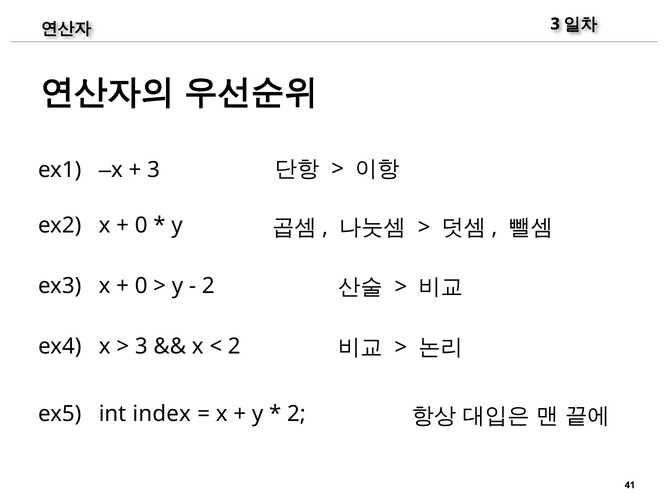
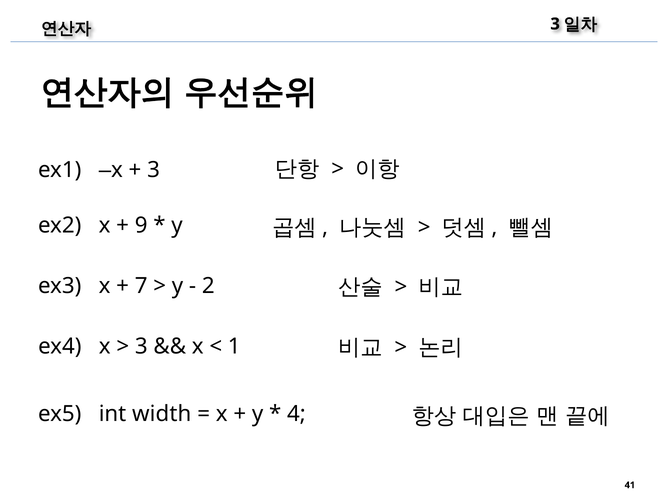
0: 0 -> 9 (141, 226)
0: 0 -> 7 (141, 286)
2: 2 -> 1 (234, 347)
index: index -> width (162, 414)
2: 2 -> 4 (296, 414)
